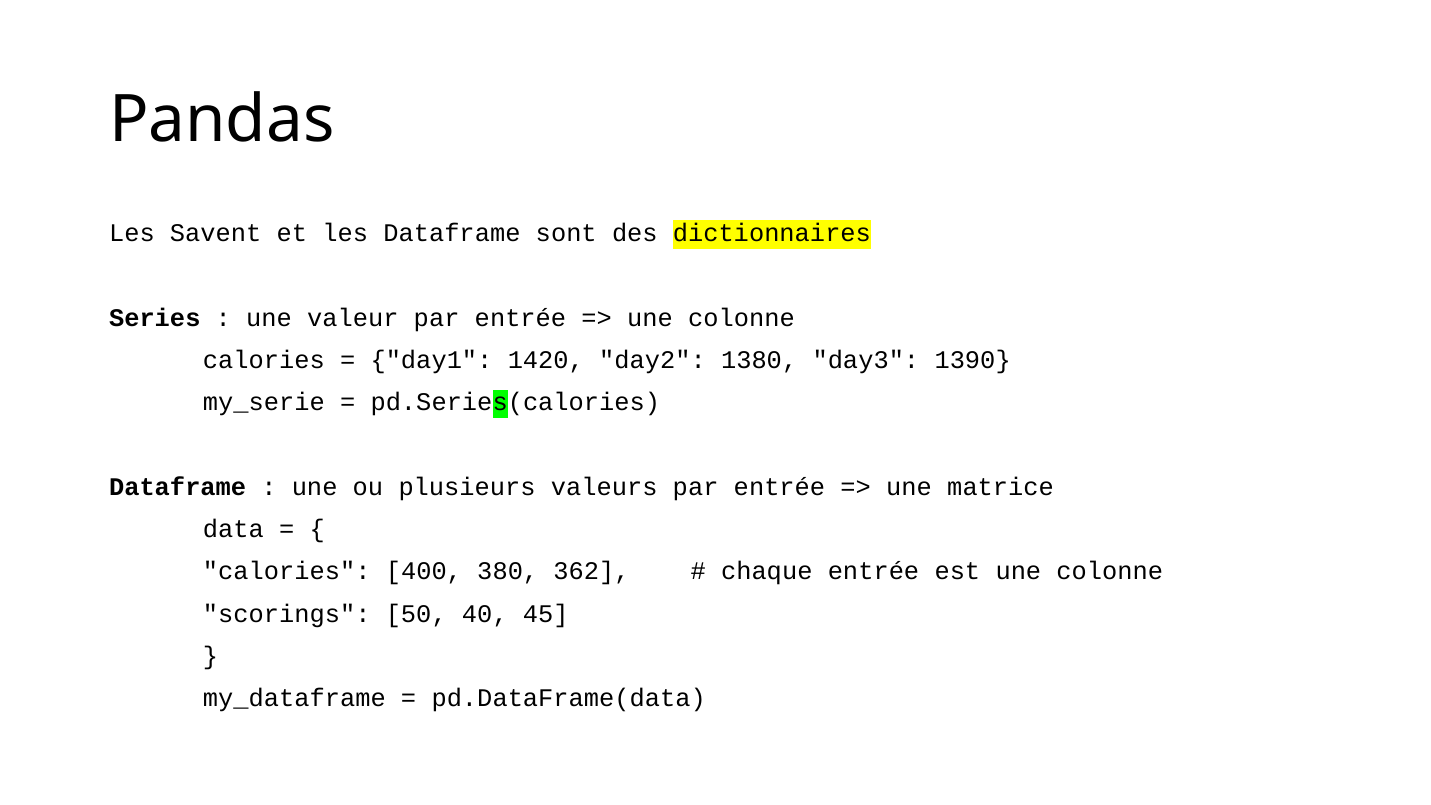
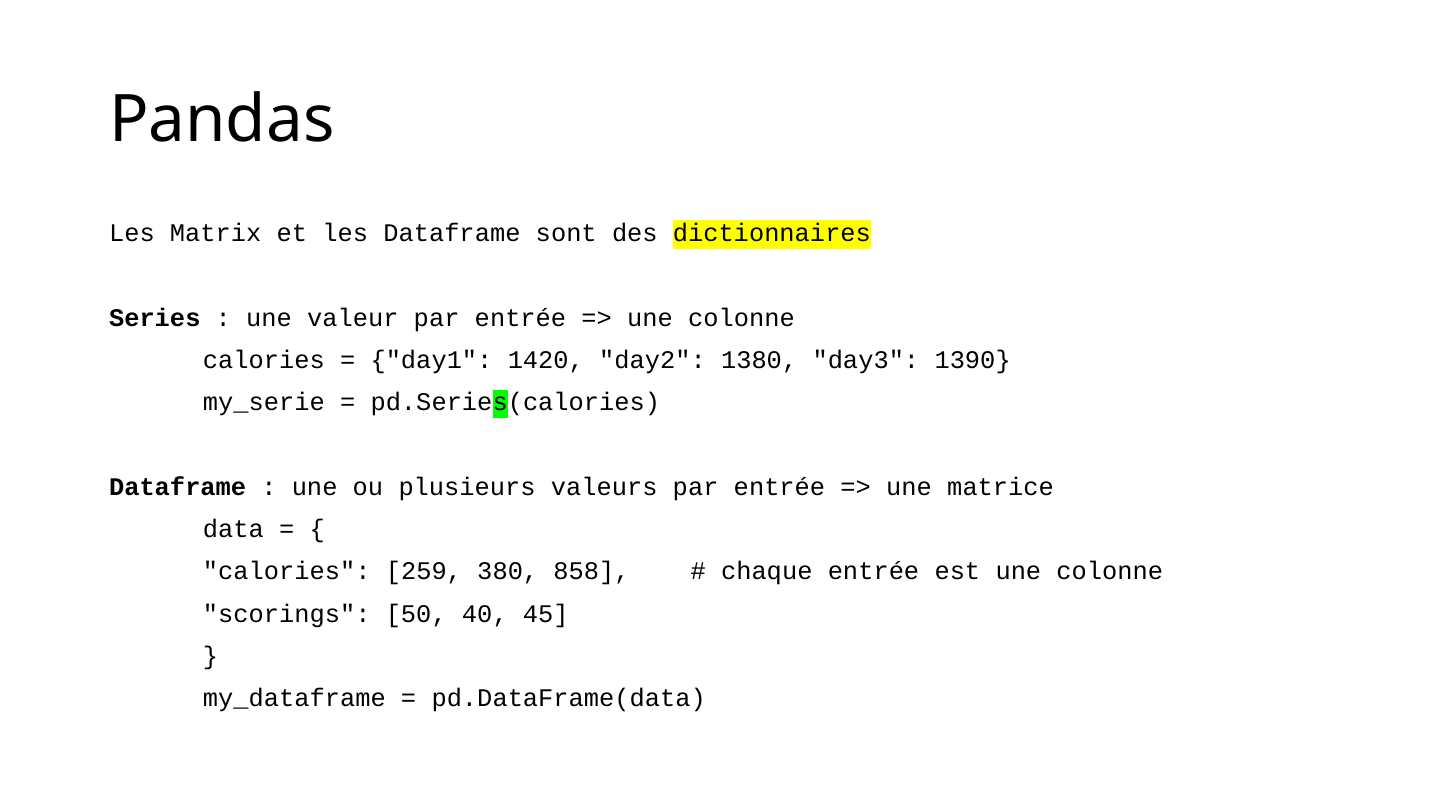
Savent: Savent -> Matrix (216, 233)
400: 400 -> 259 (424, 572)
362: 362 -> 858 (591, 572)
